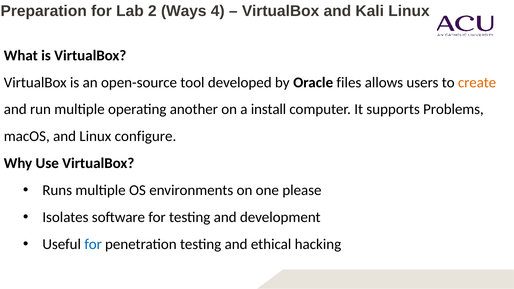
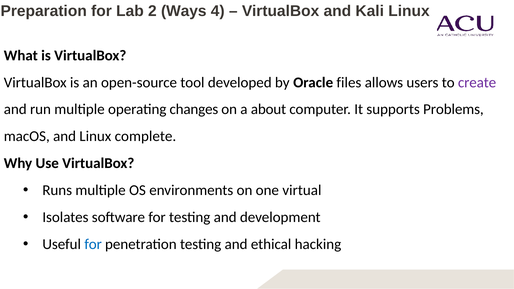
create colour: orange -> purple (477, 82)
another: another -> changes (194, 109)
install: install -> about (269, 109)
configure: configure -> complete (145, 136)
please: please -> virtual (302, 190)
